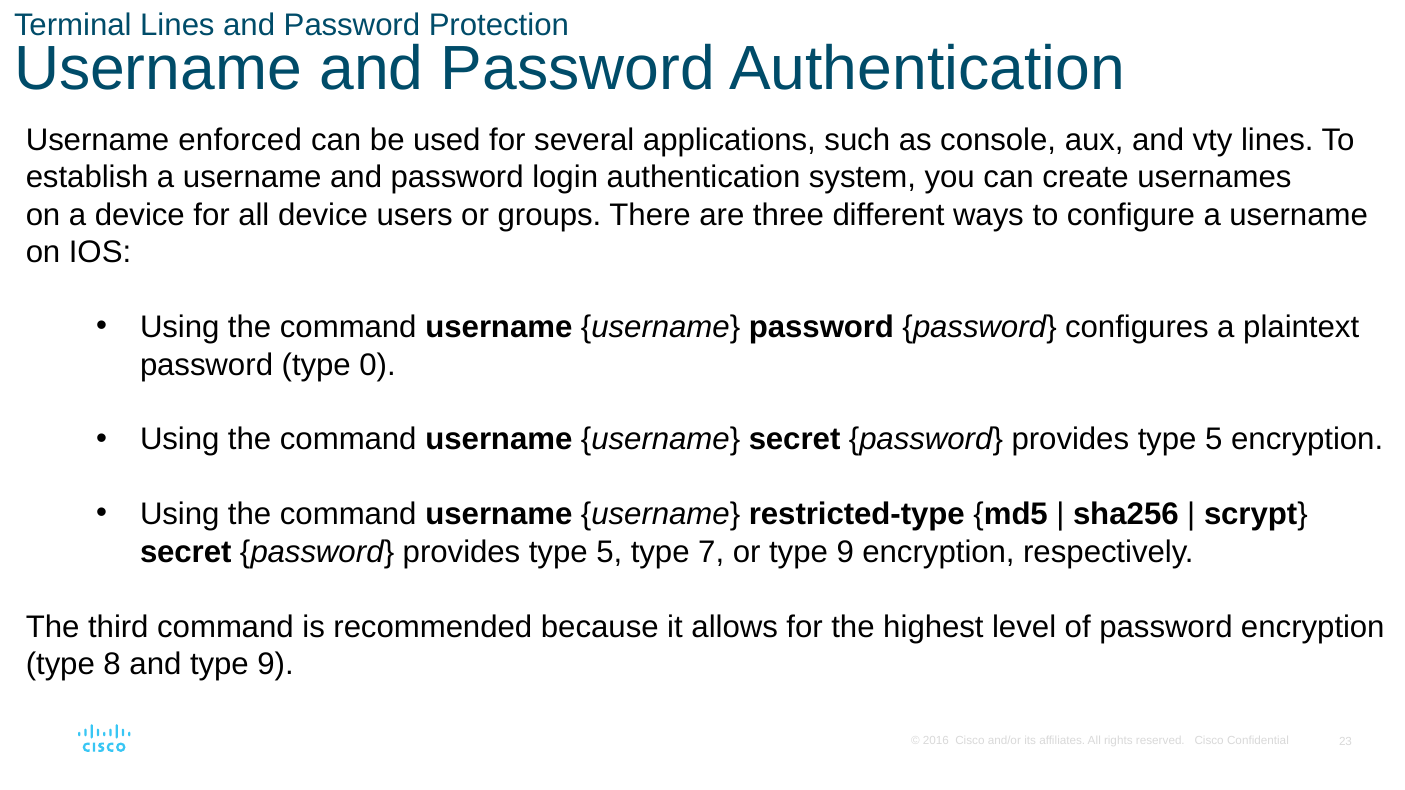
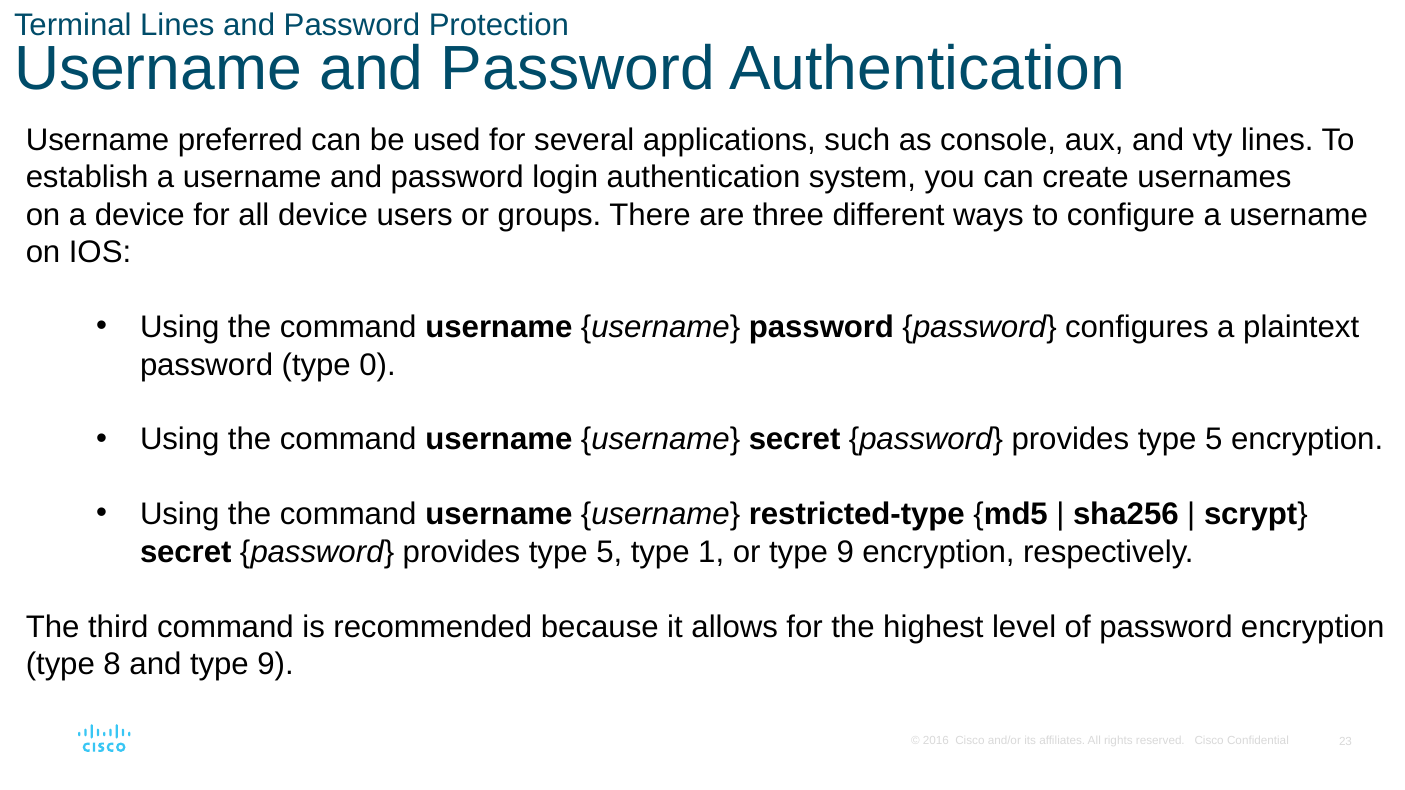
enforced: enforced -> preferred (240, 140)
7: 7 -> 1 (711, 552)
